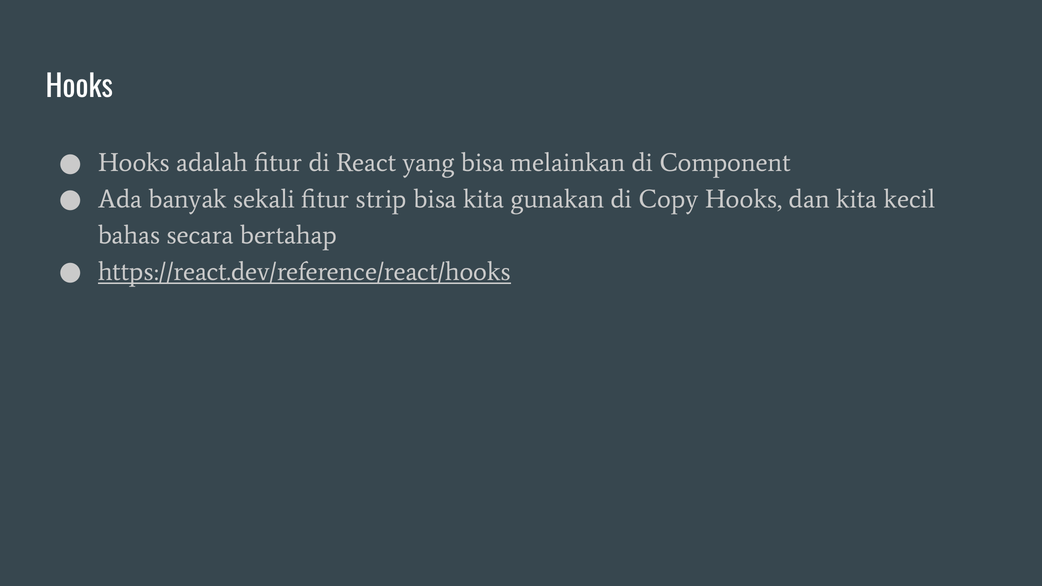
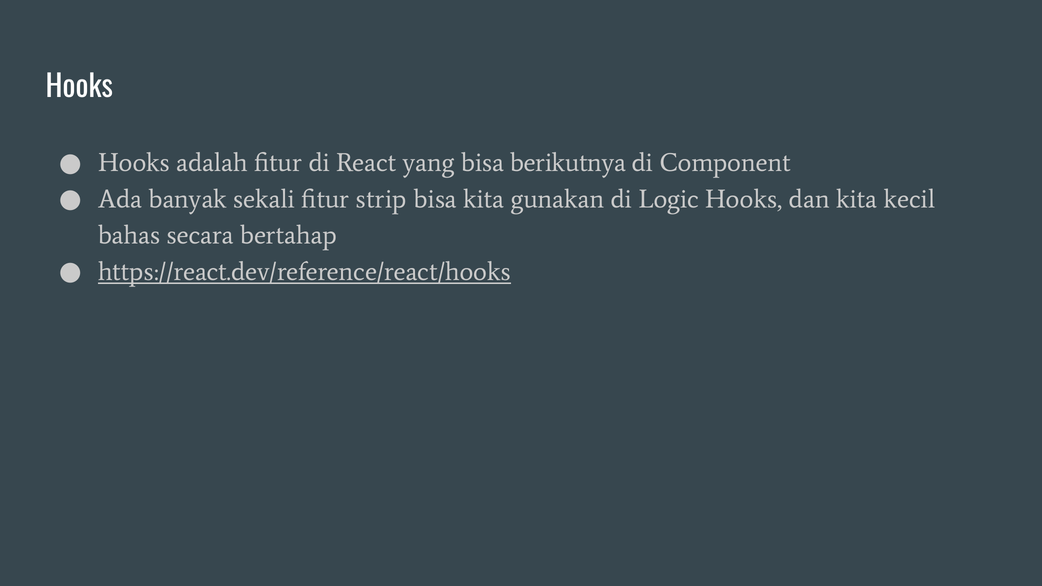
melainkan: melainkan -> berikutnya (568, 163)
Copy: Copy -> Logic (669, 199)
